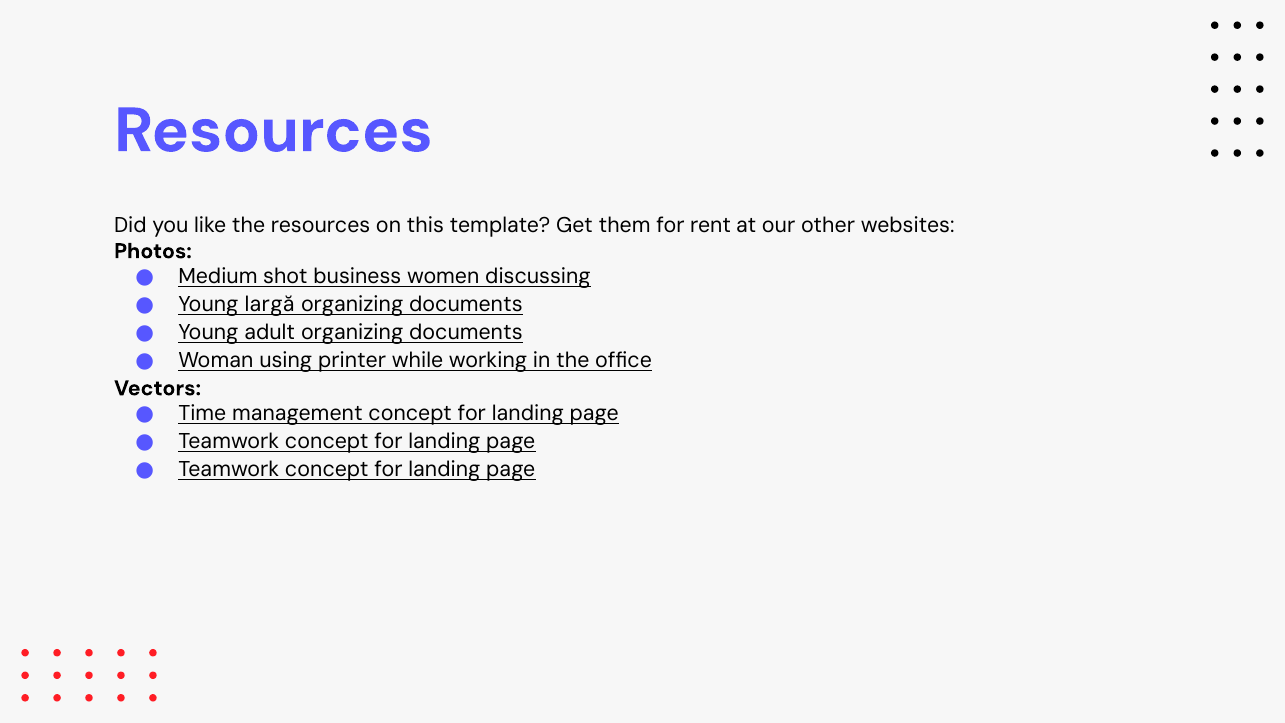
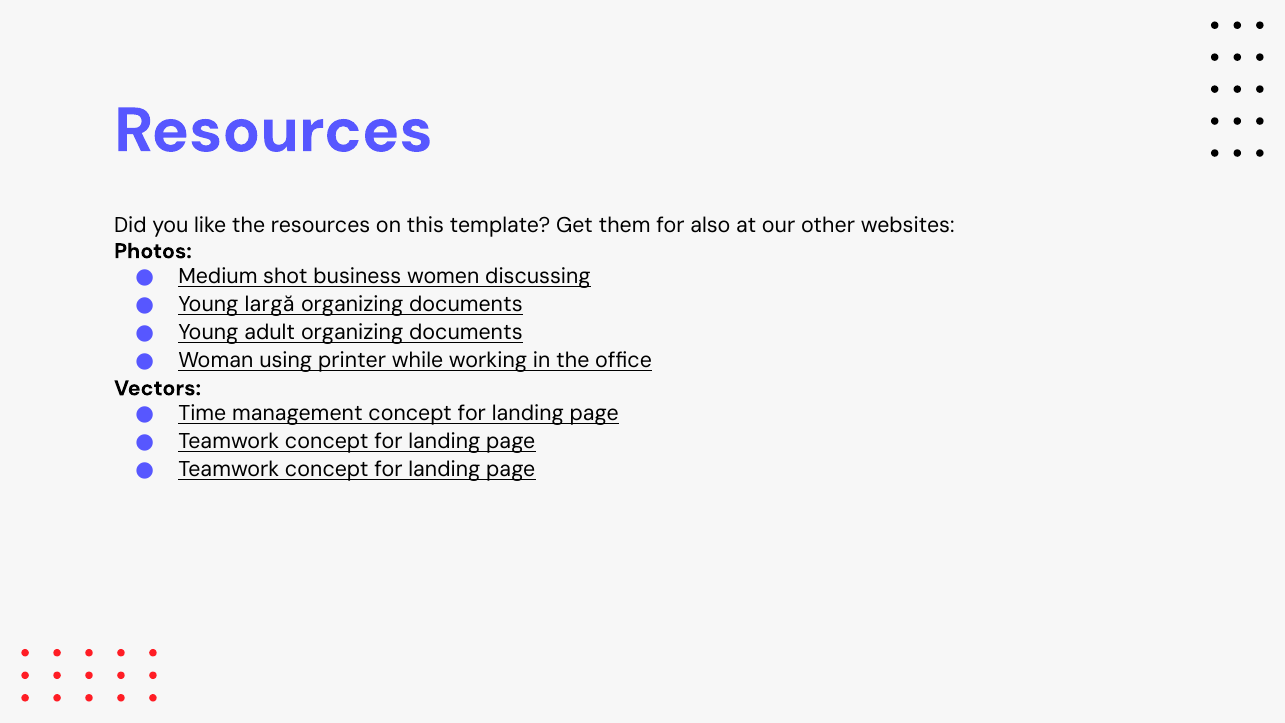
rent: rent -> also (710, 225)
